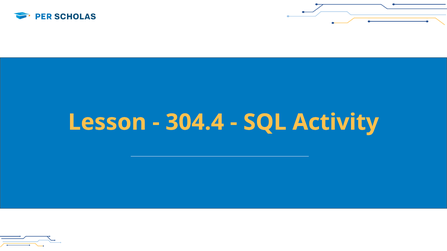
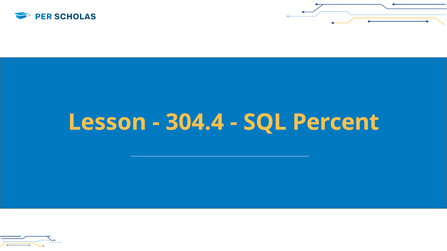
Activity: Activity -> Percent (336, 122)
